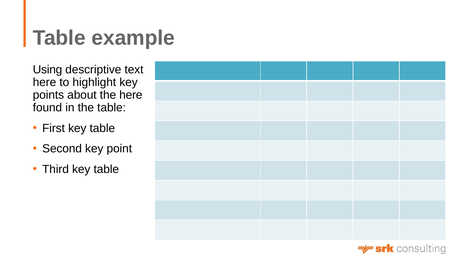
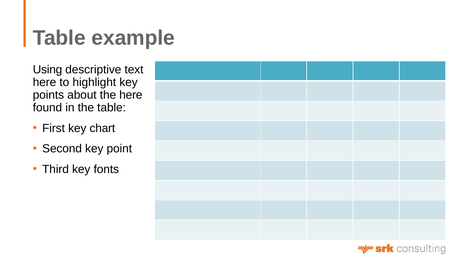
First key table: table -> chart (102, 128)
Third key table: table -> fonts (106, 169)
